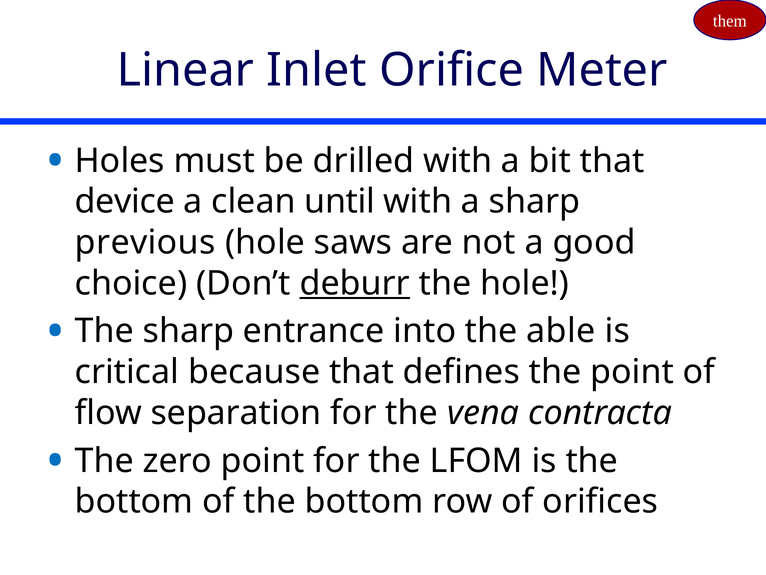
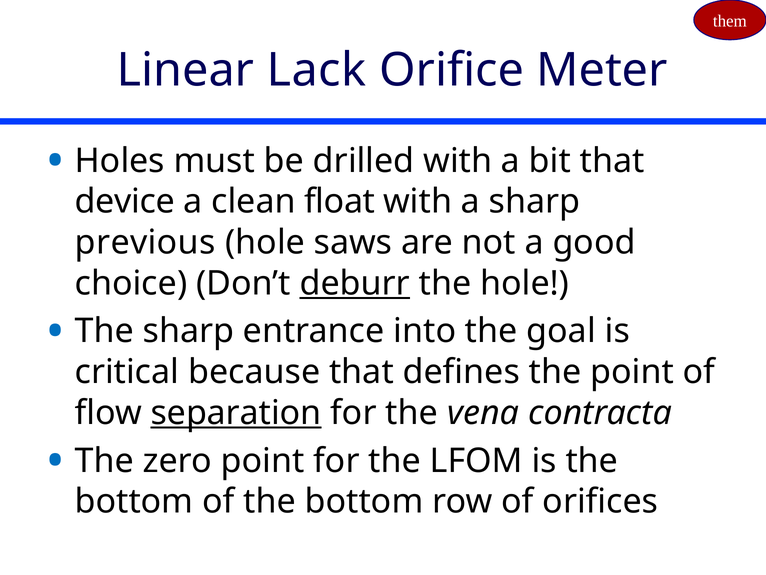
Inlet: Inlet -> Lack (316, 70)
until: until -> float (340, 202)
able: able -> goal (561, 331)
separation underline: none -> present (236, 413)
